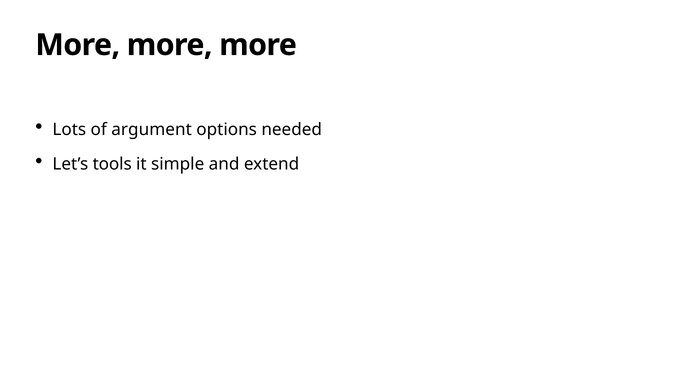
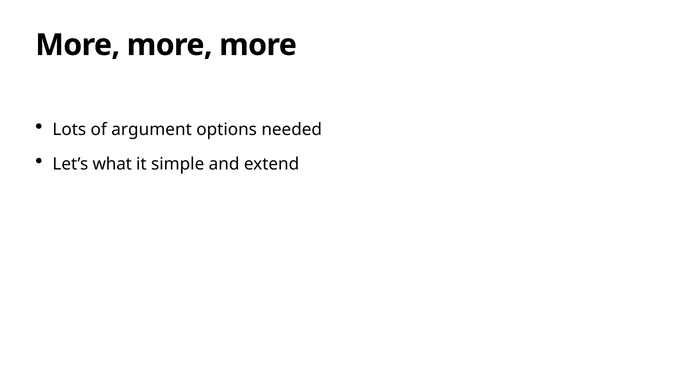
tools: tools -> what (112, 164)
